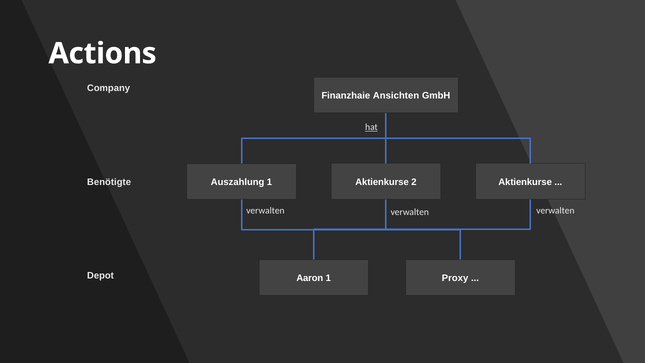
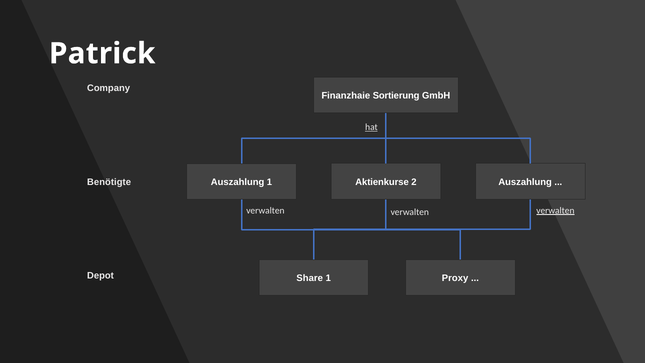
Actions: Actions -> Patrick (102, 53)
Ansichten: Ansichten -> Sortierung (396, 96)
1 Aktienkurse: Aktienkurse -> Auszahlung (525, 182)
verwalten underline: none -> present (555, 210)
Aaron: Aaron -> Share (310, 278)
